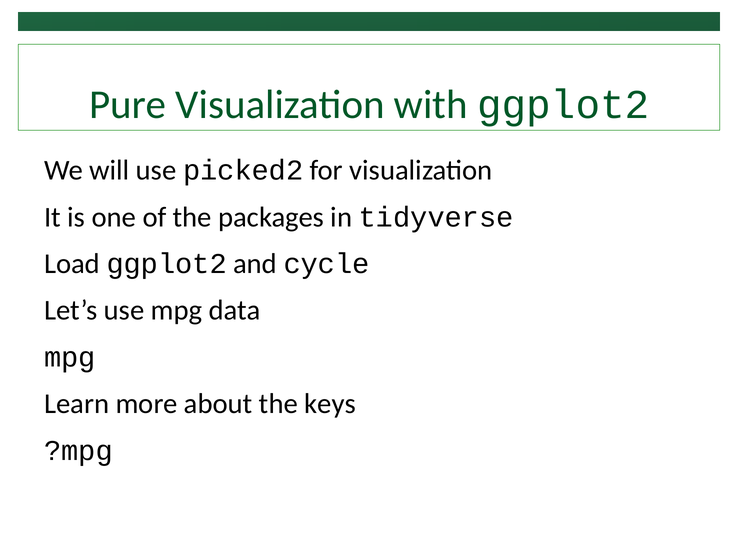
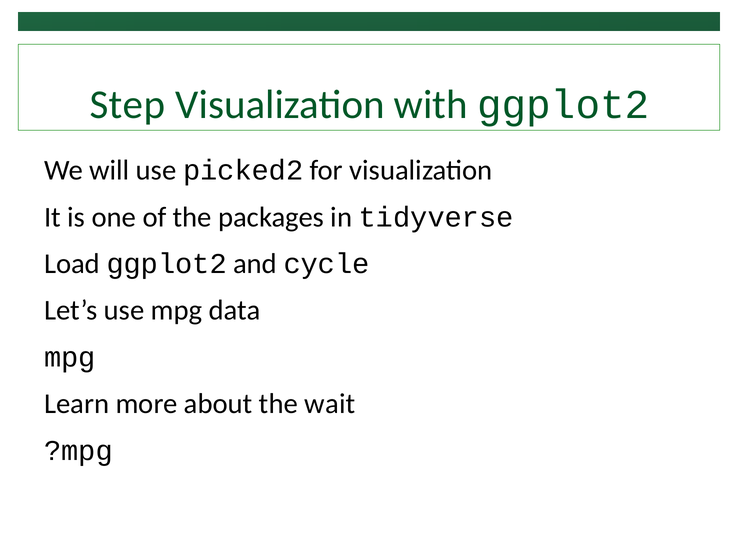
Pure: Pure -> Step (127, 105)
keys: keys -> wait (330, 404)
